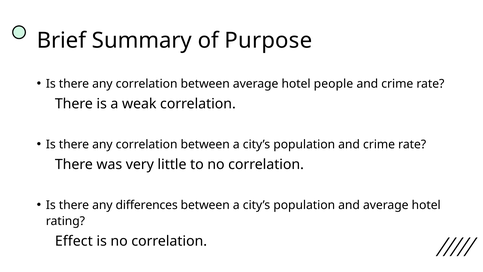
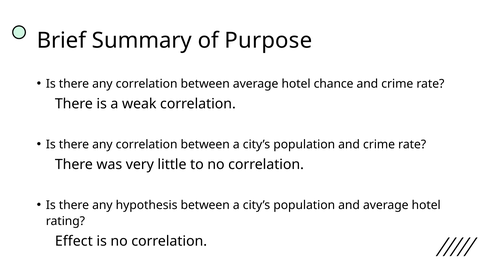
people: people -> chance (334, 84)
differences: differences -> hypothesis (147, 205)
